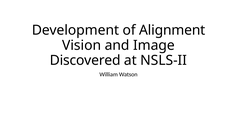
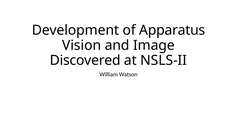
Alignment: Alignment -> Apparatus (172, 30)
